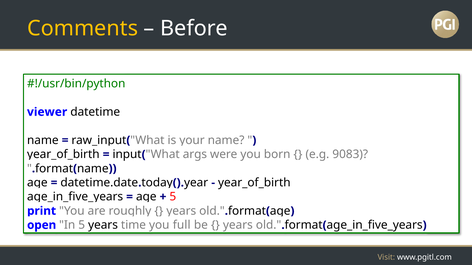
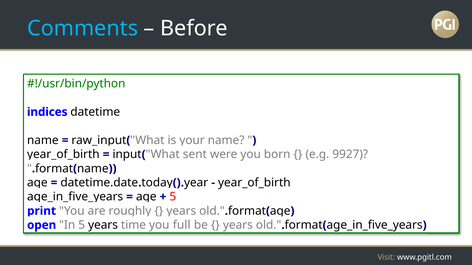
Comments colour: yellow -> light blue (83, 28)
viewer: viewer -> indices (47, 112)
args: args -> sent (195, 155)
9083: 9083 -> 9927 (350, 155)
